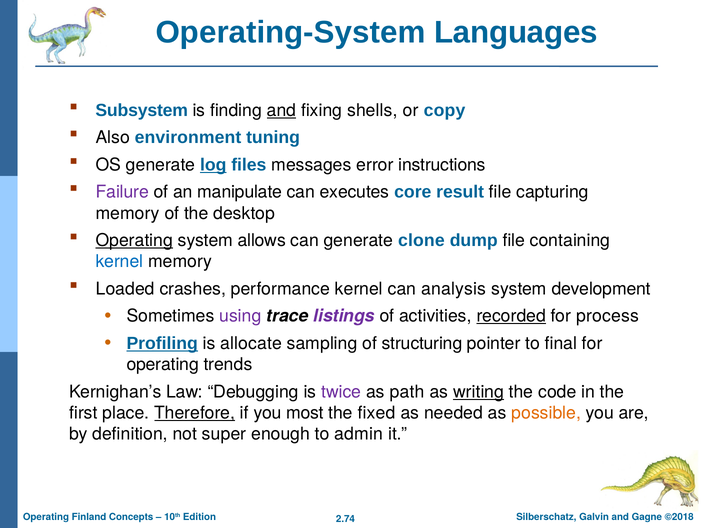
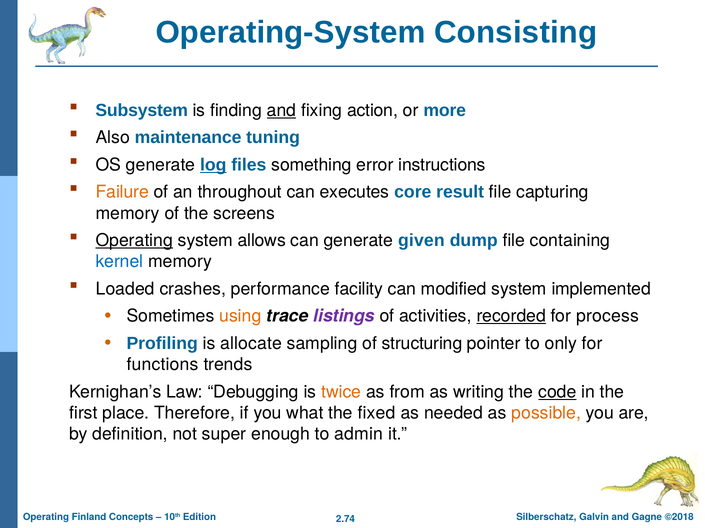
Languages: Languages -> Consisting (516, 33)
shells: shells -> action (373, 110)
copy: copy -> more (445, 110)
environment: environment -> maintenance (188, 138)
messages: messages -> something (312, 165)
Failure colour: purple -> orange (122, 192)
manipulate: manipulate -> throughout (240, 192)
desktop: desktop -> screens (244, 214)
clone: clone -> given (421, 241)
performance kernel: kernel -> facility (359, 289)
analysis: analysis -> modified (454, 289)
development: development -> implemented (601, 289)
using colour: purple -> orange (240, 317)
Profiling underline: present -> none (162, 344)
final: final -> only (561, 344)
operating: operating -> functions (163, 365)
twice colour: purple -> orange (341, 392)
path: path -> from (407, 392)
writing underline: present -> none (479, 392)
code underline: none -> present (557, 392)
Therefore underline: present -> none (195, 414)
most: most -> what (305, 414)
